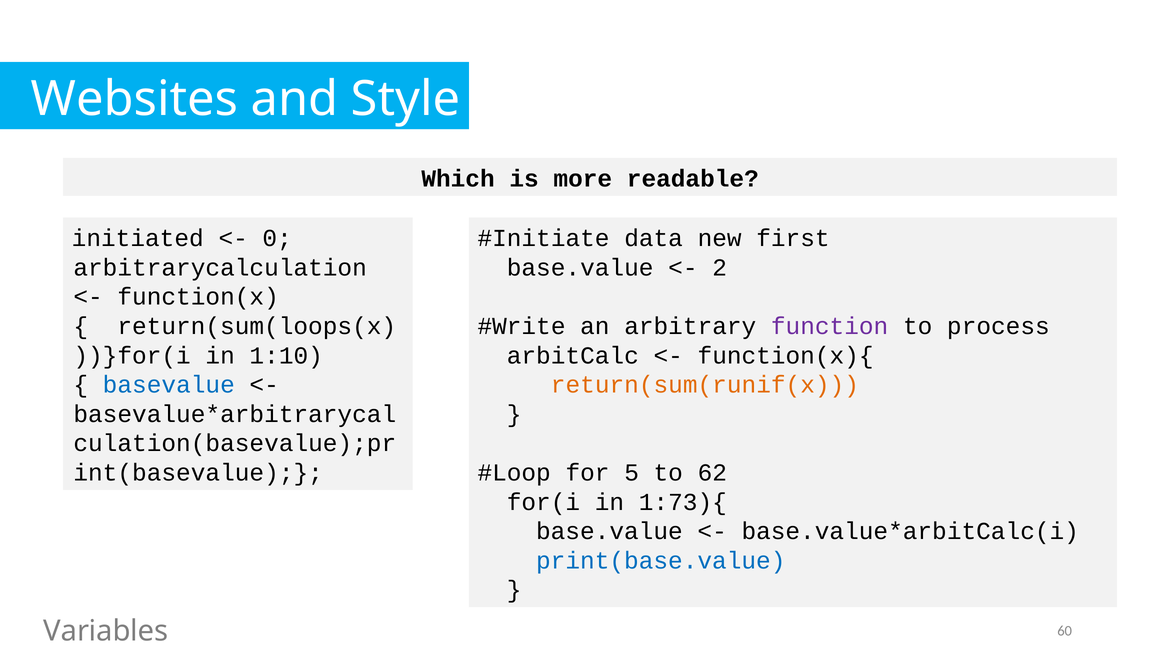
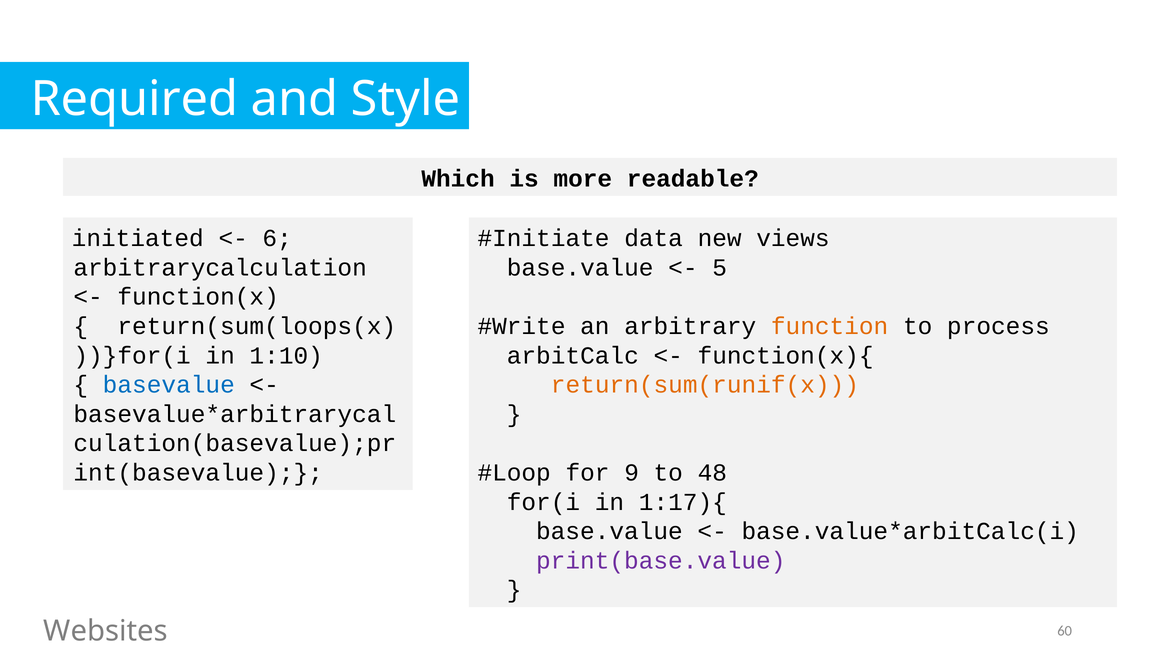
Websites: Websites -> Required (134, 99)
0: 0 -> 6 (277, 238)
first: first -> views (793, 238)
2: 2 -> 5 (720, 267)
function colour: purple -> orange (830, 326)
5: 5 -> 9 (632, 472)
62: 62 -> 48 (712, 472)
1:73){: 1:73){ -> 1:17){ (683, 502)
print(base.value colour: blue -> purple (661, 560)
Variables: Variables -> Websites (106, 631)
